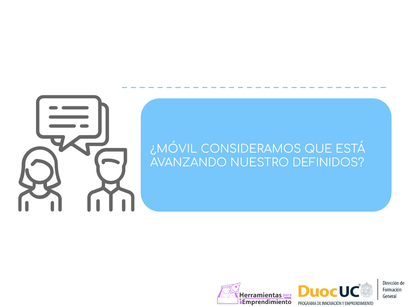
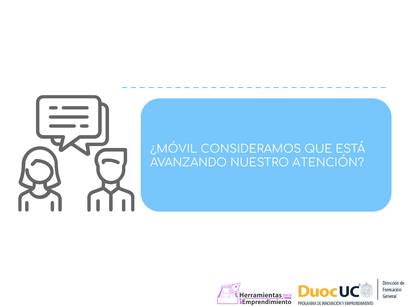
DEFINIDOS: DEFINIDOS -> ATENCIÓN (328, 163)
